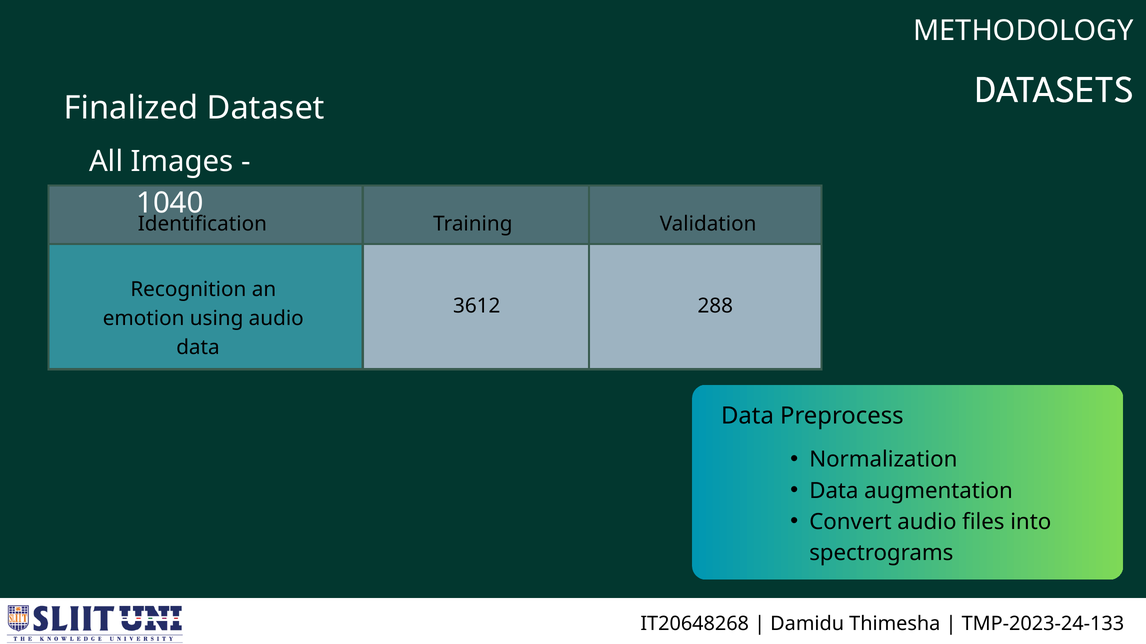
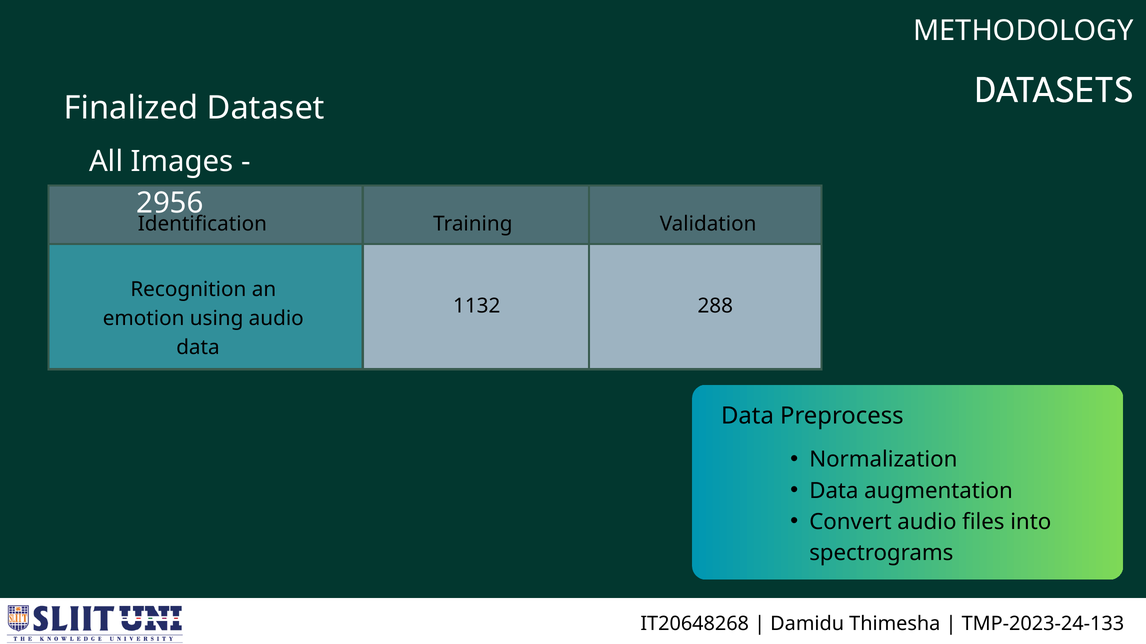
1040: 1040 -> 2956 (170, 203)
3612: 3612 -> 1132 (477, 306)
